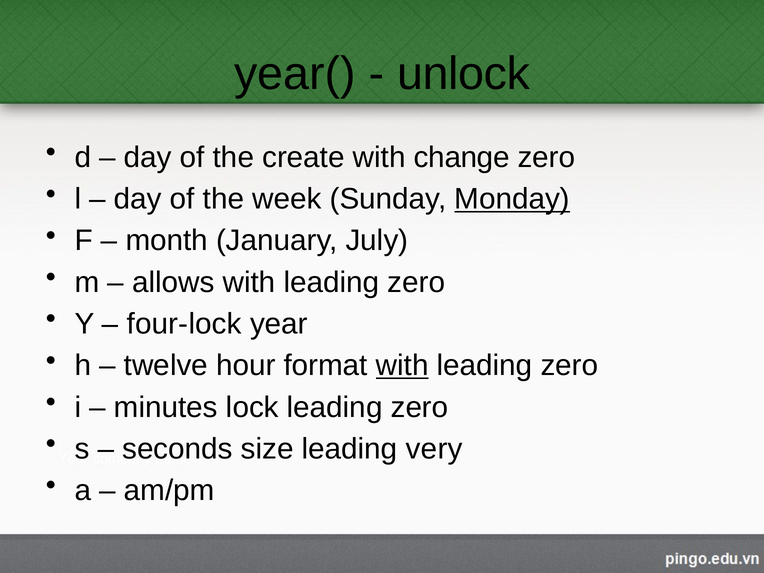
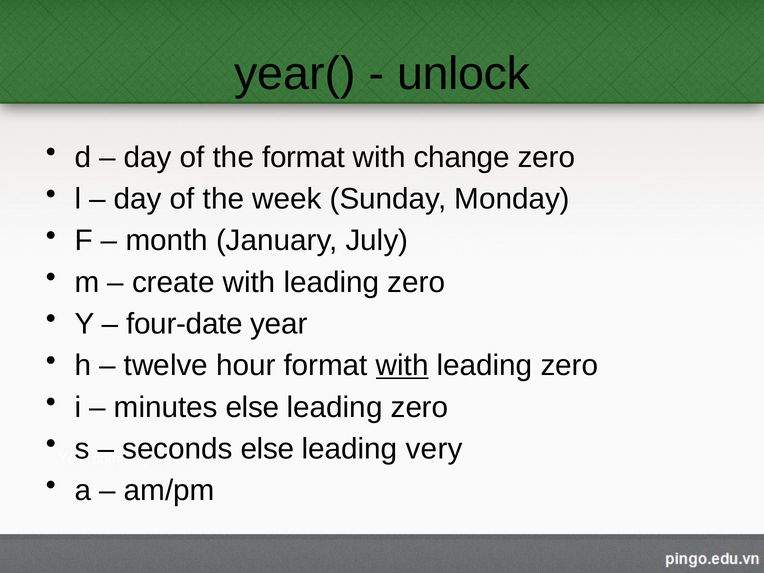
the create: create -> format (304, 157)
Monday underline: present -> none (512, 199)
allows: allows -> create (173, 282)
four-lock: four-lock -> four-date (184, 324)
minutes lock: lock -> else (252, 407)
seconds size: size -> else (267, 449)
